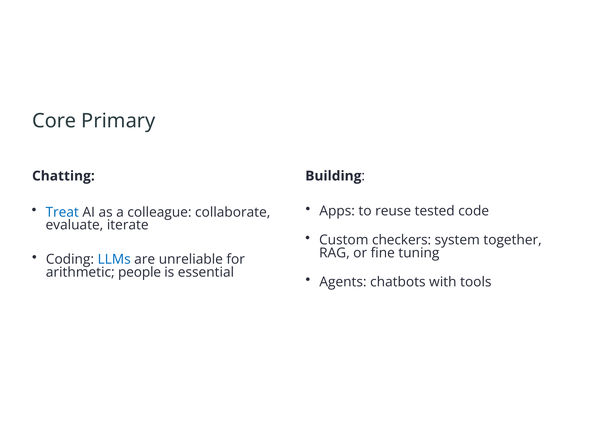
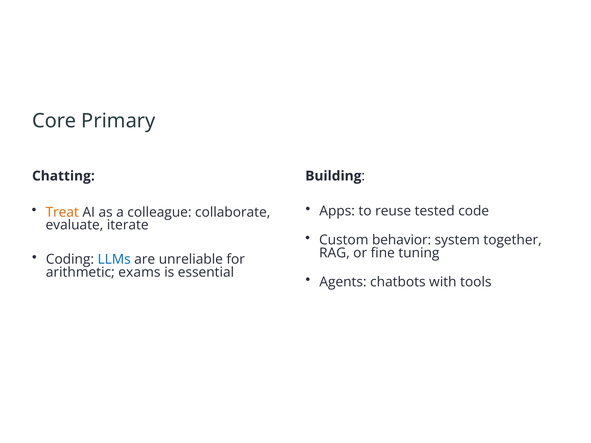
Treat colour: blue -> orange (62, 212)
checkers: checkers -> behavior (402, 240)
people: people -> exams (139, 272)
